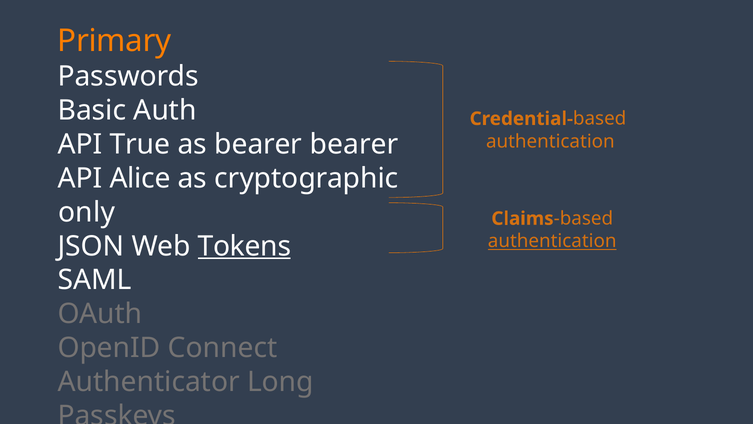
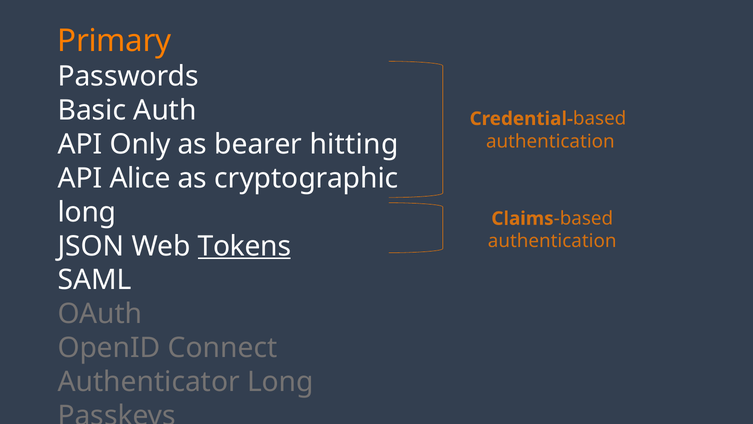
True: True -> Only (140, 144)
bearer bearer: bearer -> hitting (354, 144)
only: only -> long (87, 212)
authentication underline: present -> none (552, 241)
